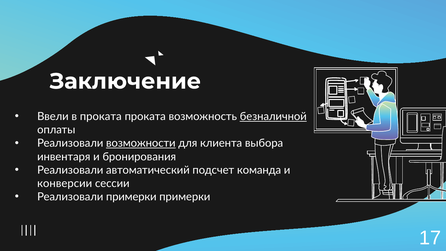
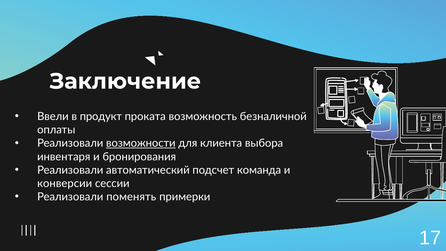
в проката: проката -> продукт (101, 116)
безналичной underline: present -> none (273, 116)
Реализовали примерки: примерки -> поменять (131, 197)
